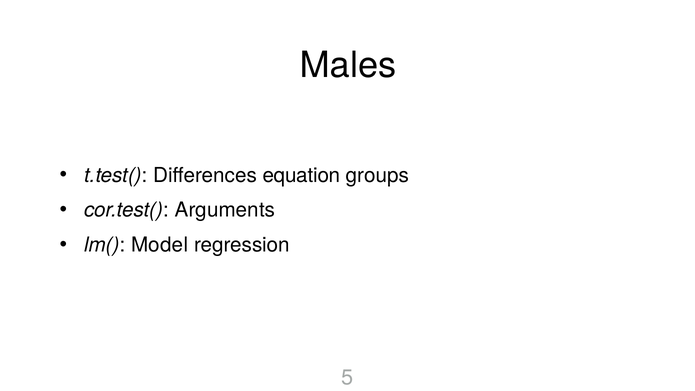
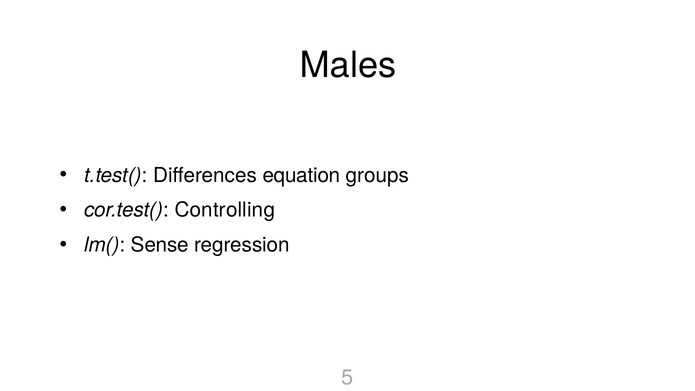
Arguments: Arguments -> Controlling (225, 210)
Model: Model -> Sense (160, 245)
